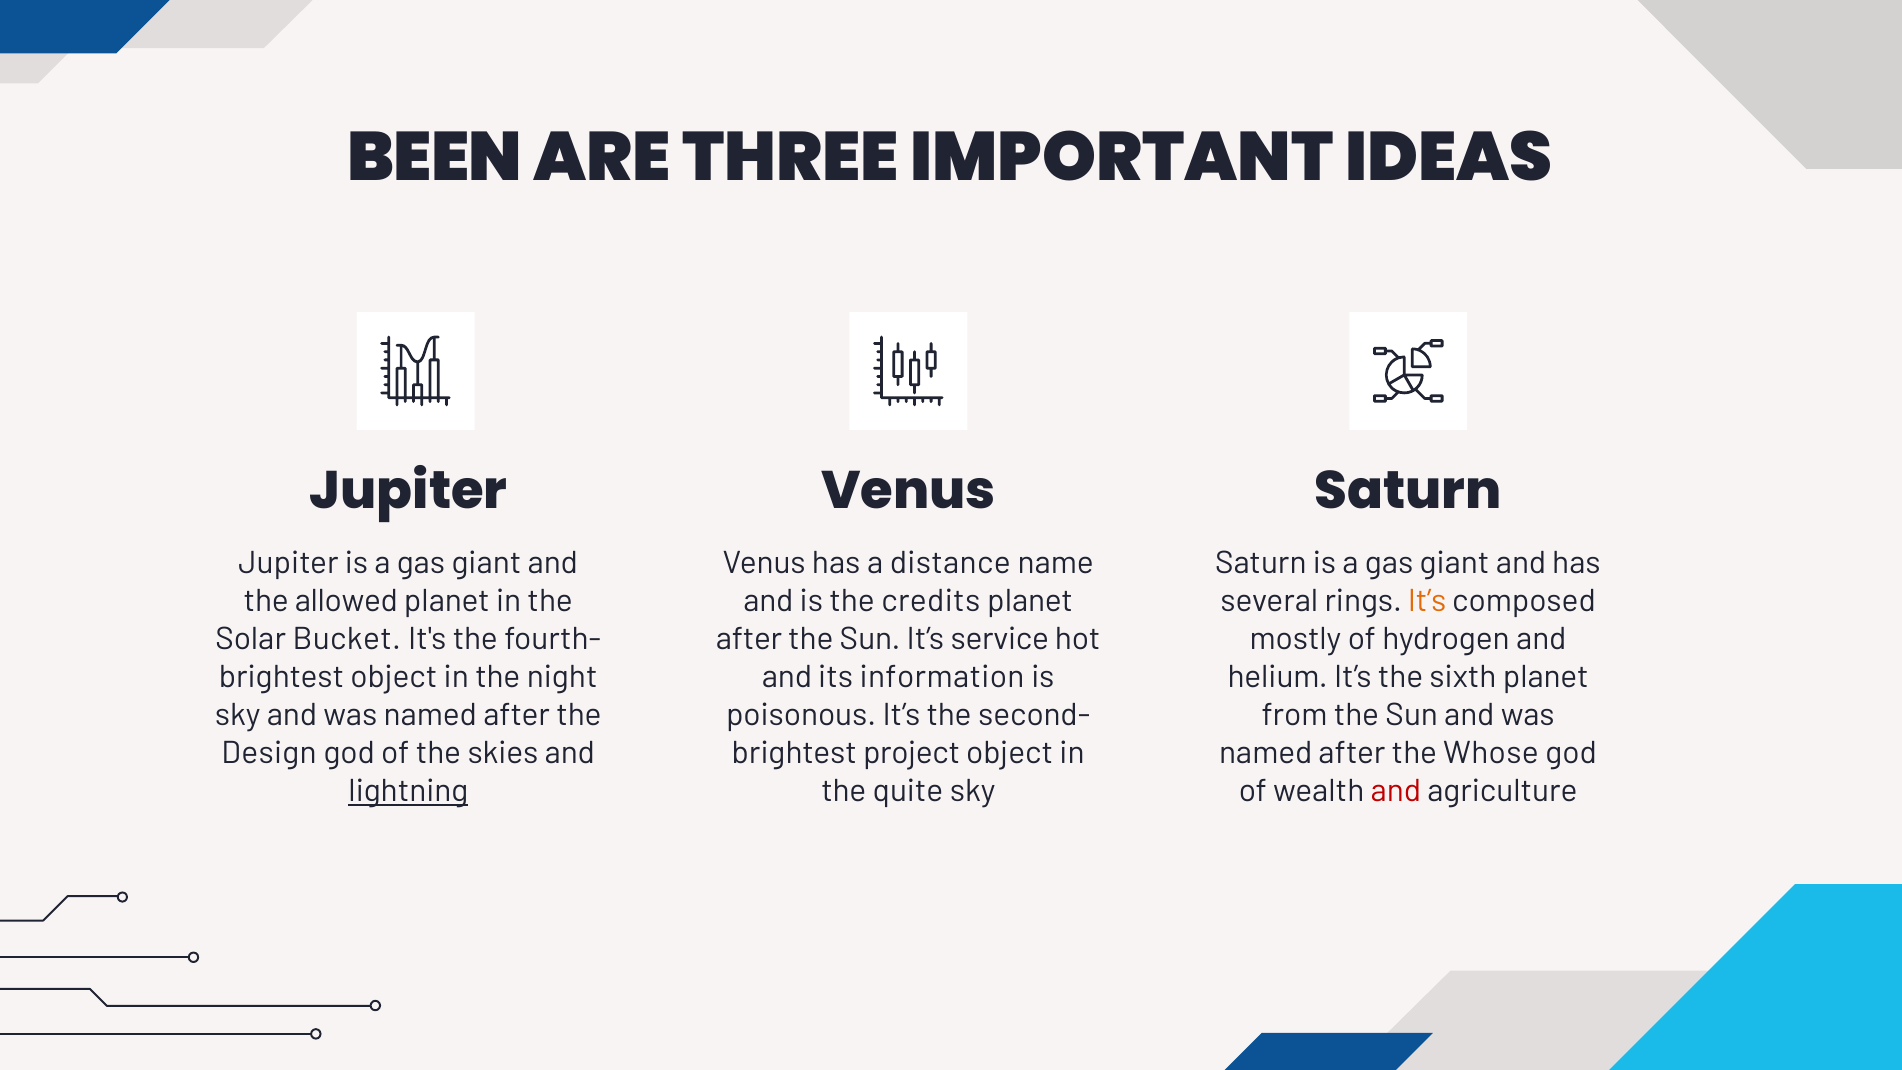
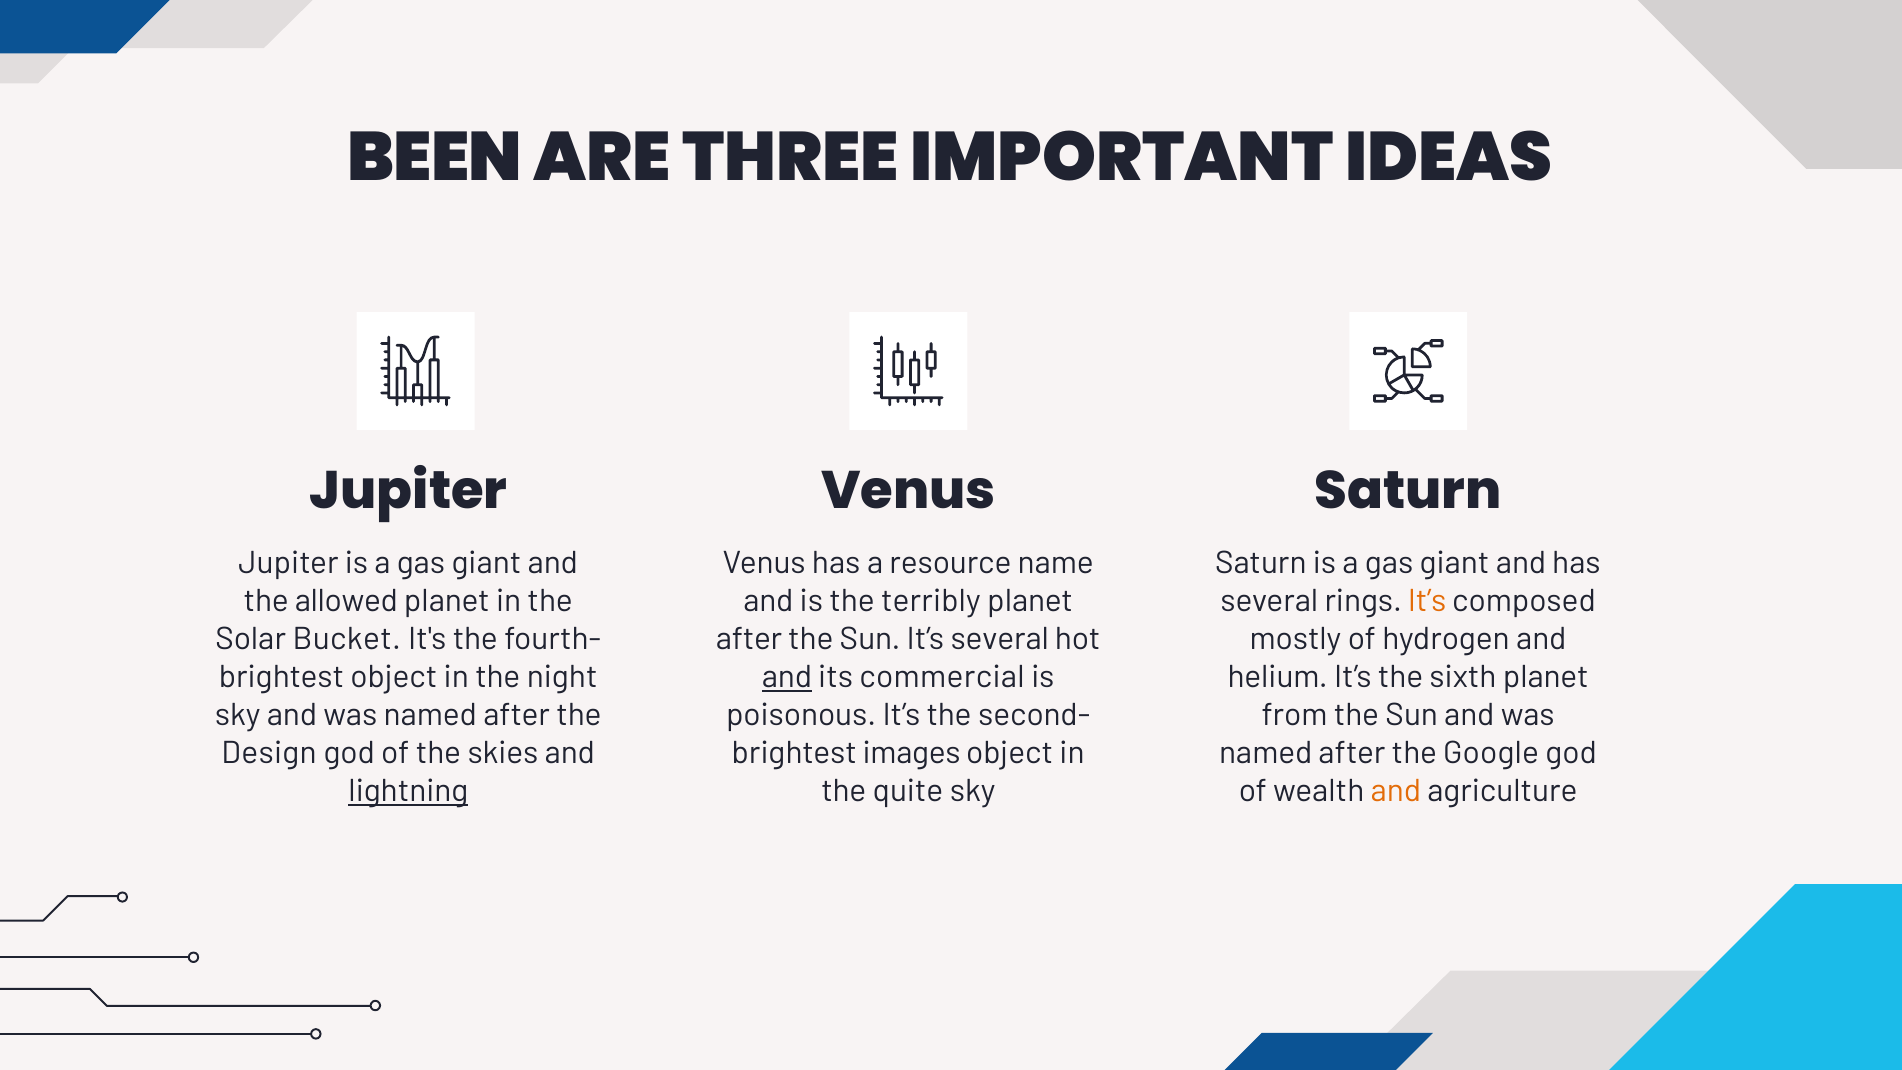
distance: distance -> resource (950, 563)
credits: credits -> terribly (931, 601)
It’s service: service -> several (1000, 639)
and underline: none -> present (787, 677)
information: information -> commercial (942, 677)
project: project -> images (912, 753)
Whose: Whose -> Google (1491, 753)
and colour: red -> orange (1396, 791)
